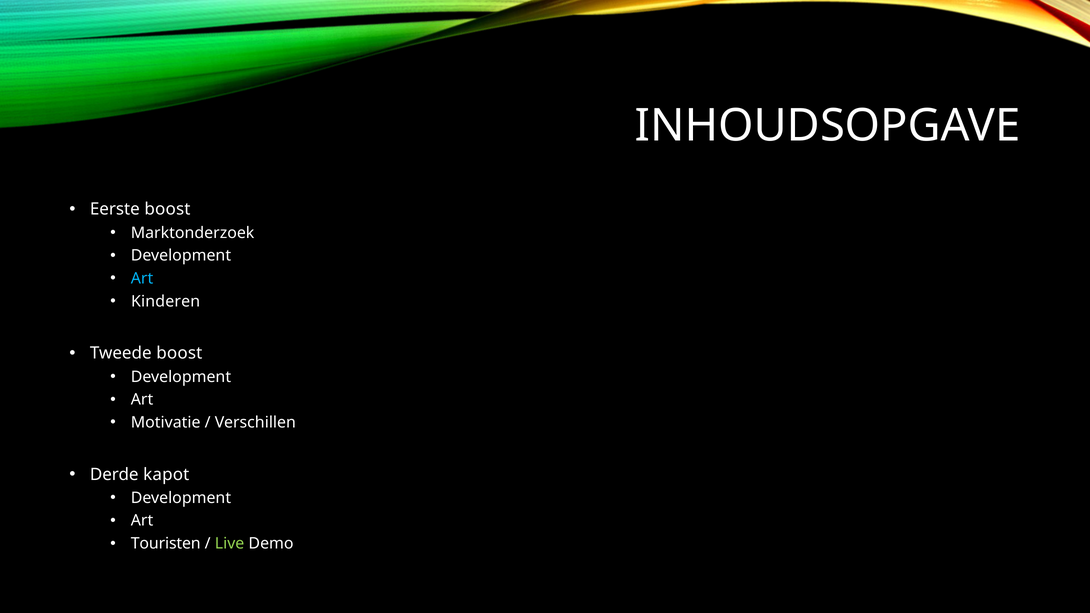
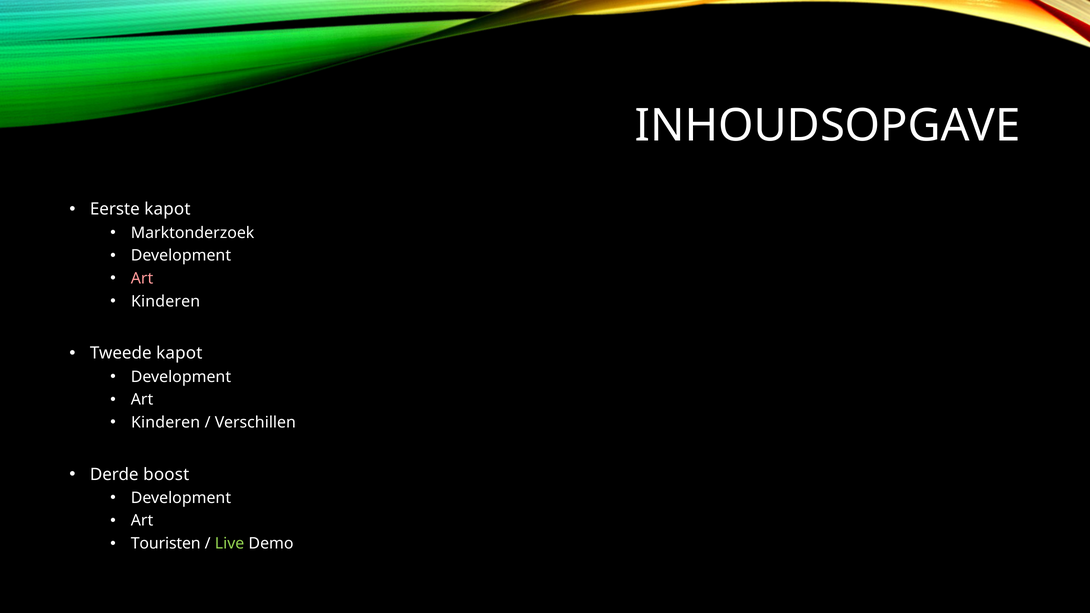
Eerste boost: boost -> kapot (167, 209)
Art colour: light blue -> pink (142, 279)
Tweede boost: boost -> kapot (179, 353)
Motivatie: Motivatie -> Kinderen (166, 423)
kapot: kapot -> boost (166, 475)
